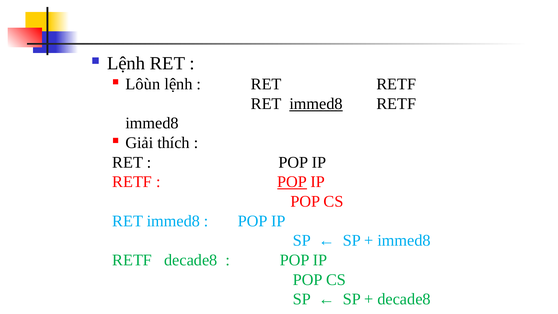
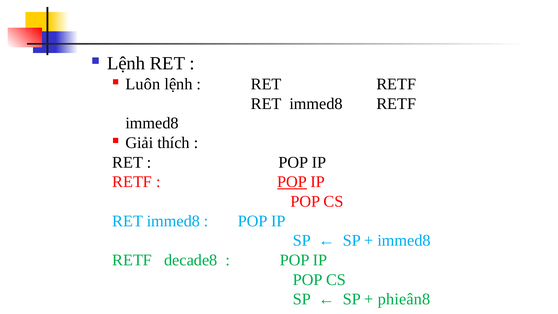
Lôùn: Lôùn -> Luôn (143, 84)
immed8 underline: present -> none (316, 104)
decade8: decade8 -> phieân8 (404, 299)
